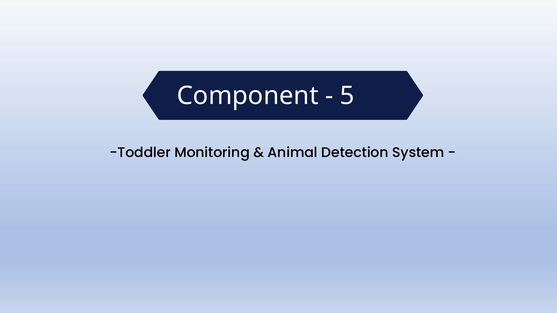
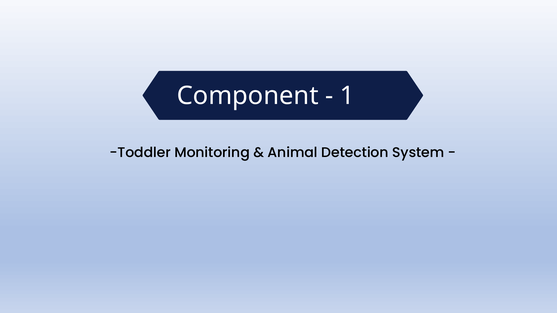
5: 5 -> 1 (347, 96)
